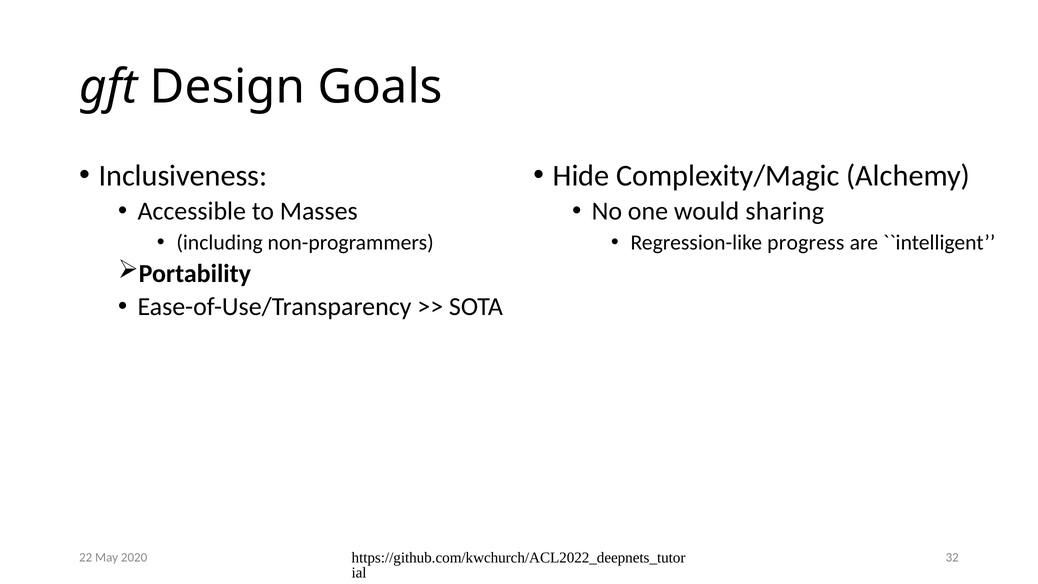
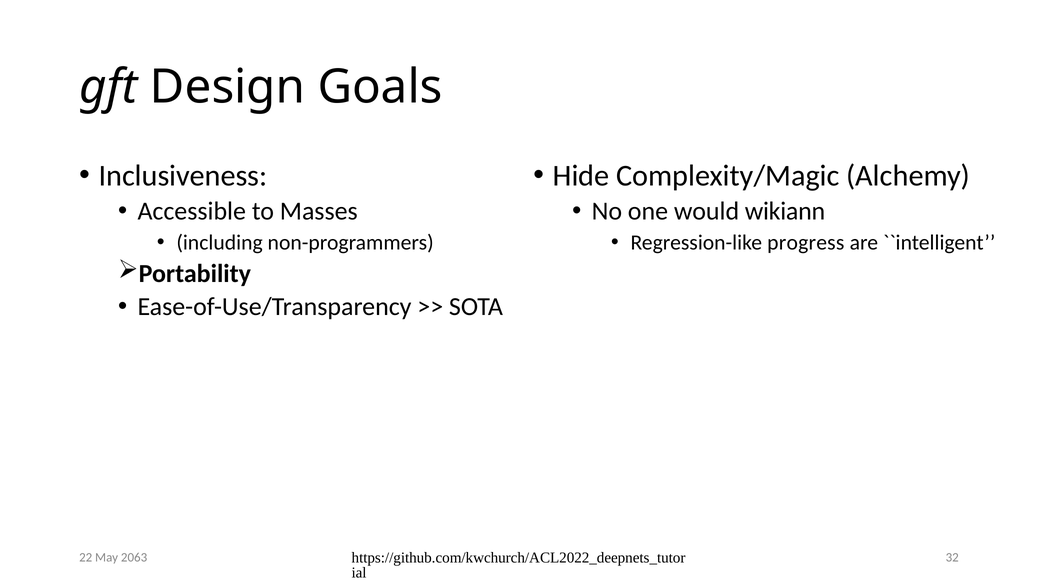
sharing: sharing -> wikiann (785, 211)
2020: 2020 -> 2063 (134, 558)
